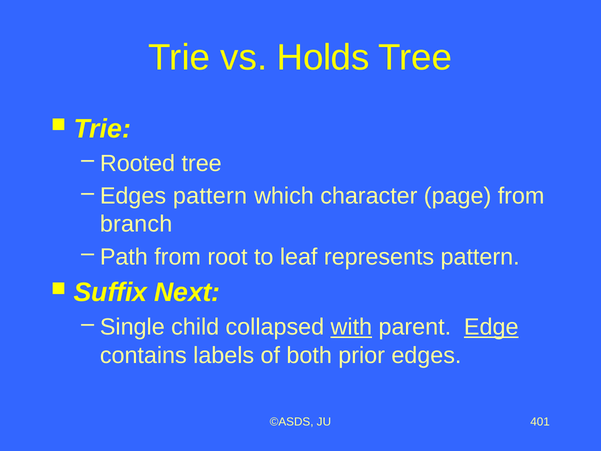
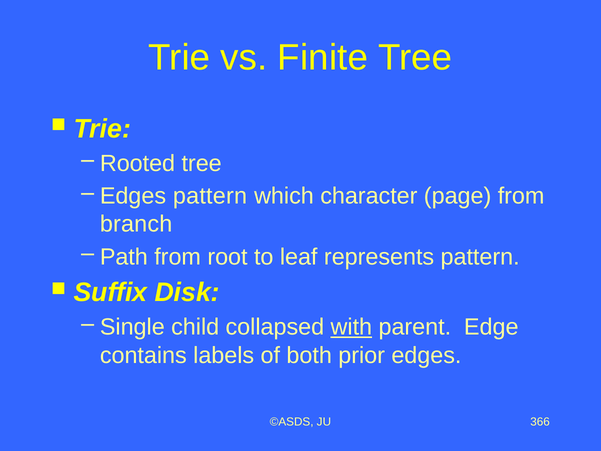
Holds: Holds -> Finite (323, 58)
Next: Next -> Disk (187, 293)
Edge underline: present -> none (491, 327)
401: 401 -> 366 (540, 422)
